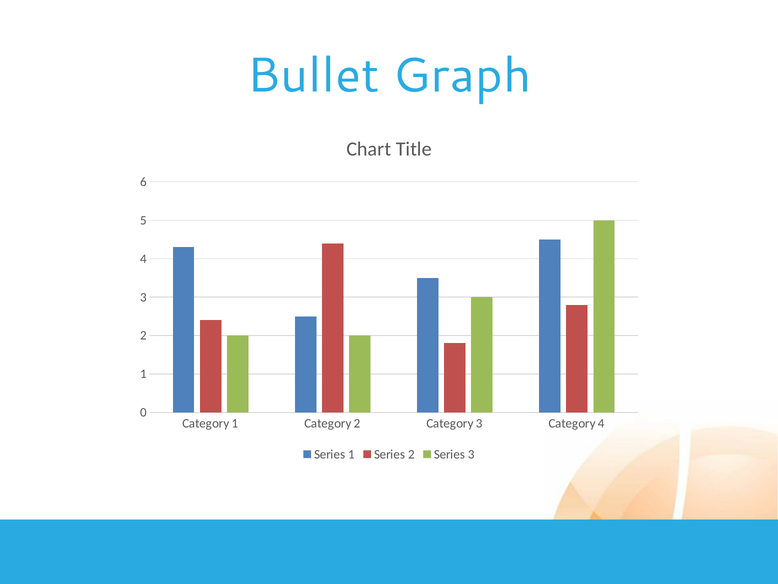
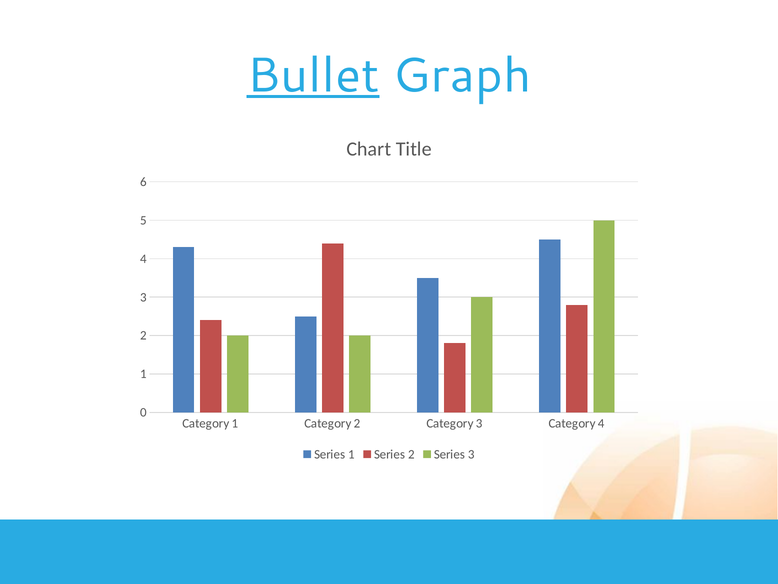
Bullet underline: none -> present (313, 75)
